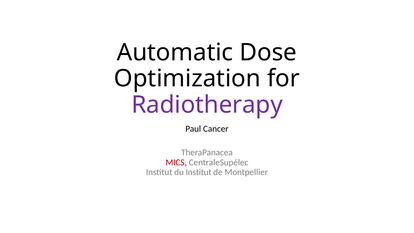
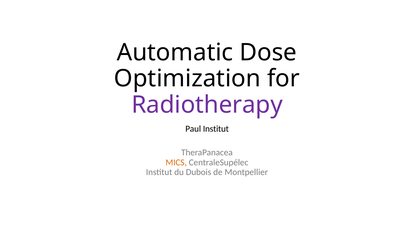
Paul Cancer: Cancer -> Institut (216, 129)
MICS colour: red -> orange (176, 162)
du Institut: Institut -> Dubois (199, 172)
